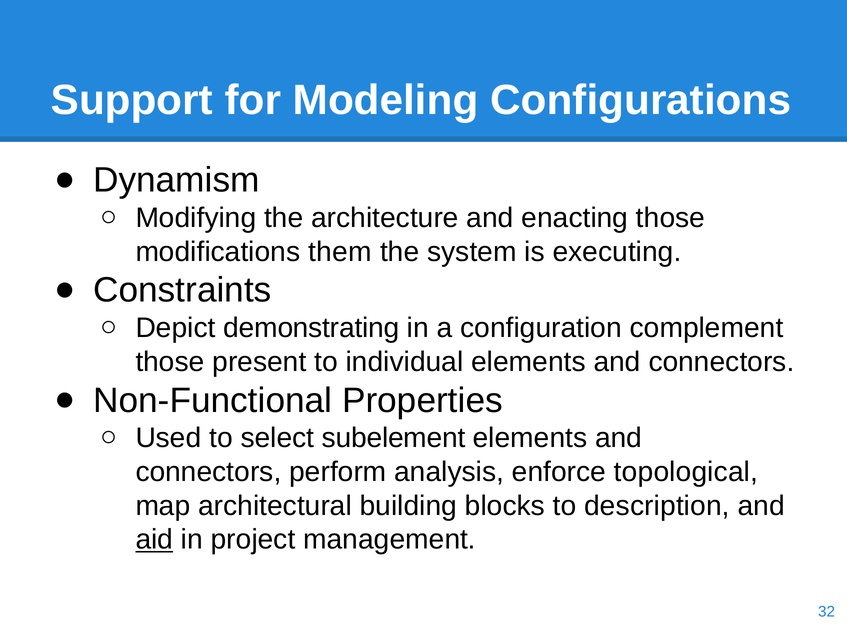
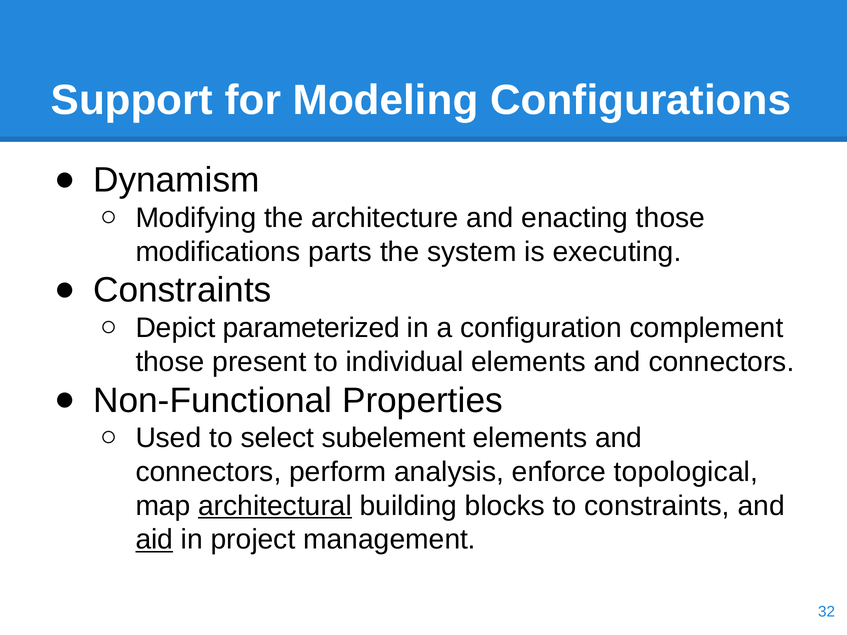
them: them -> parts (340, 252)
demonstrating: demonstrating -> parameterized (311, 328)
architectural underline: none -> present (275, 506)
to description: description -> constraints (657, 506)
